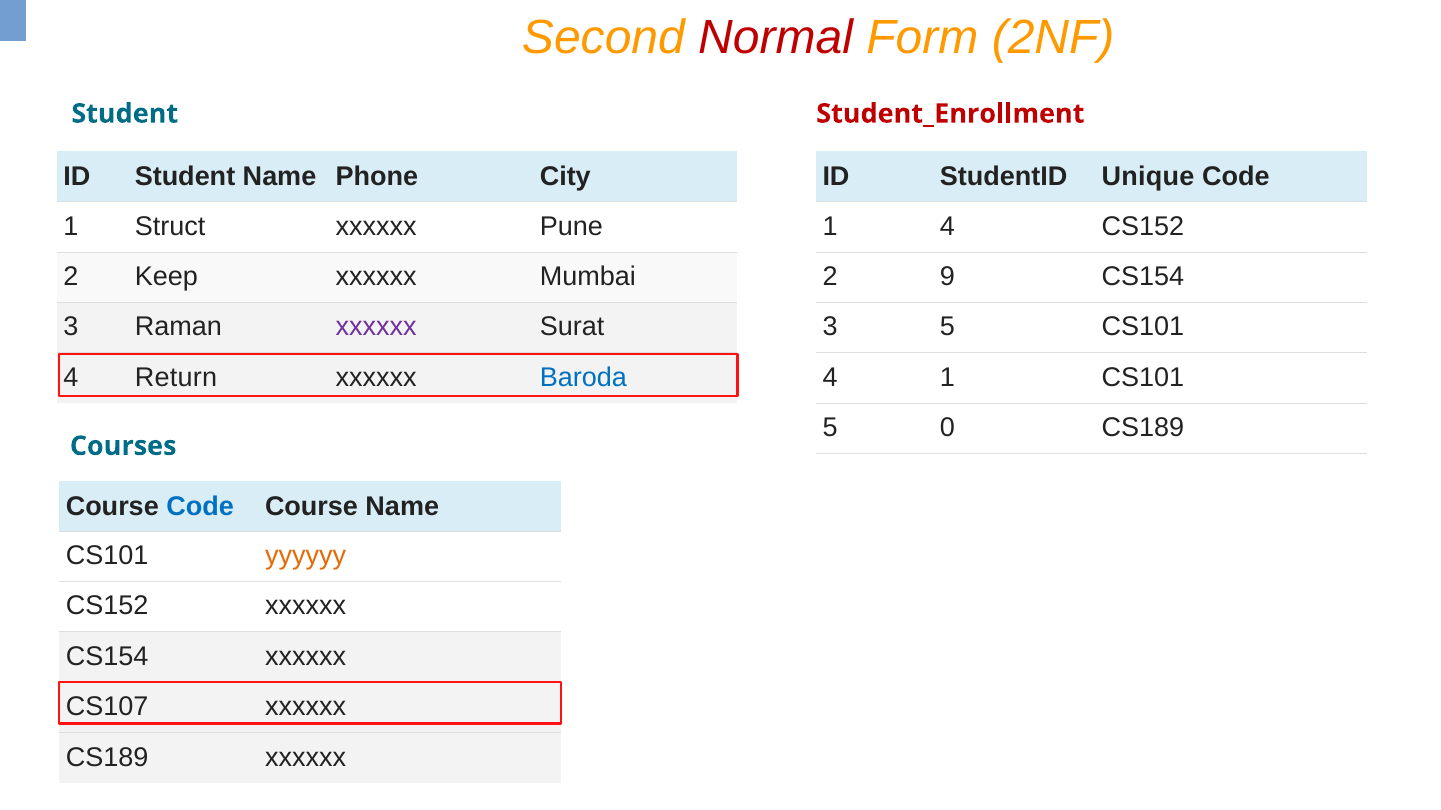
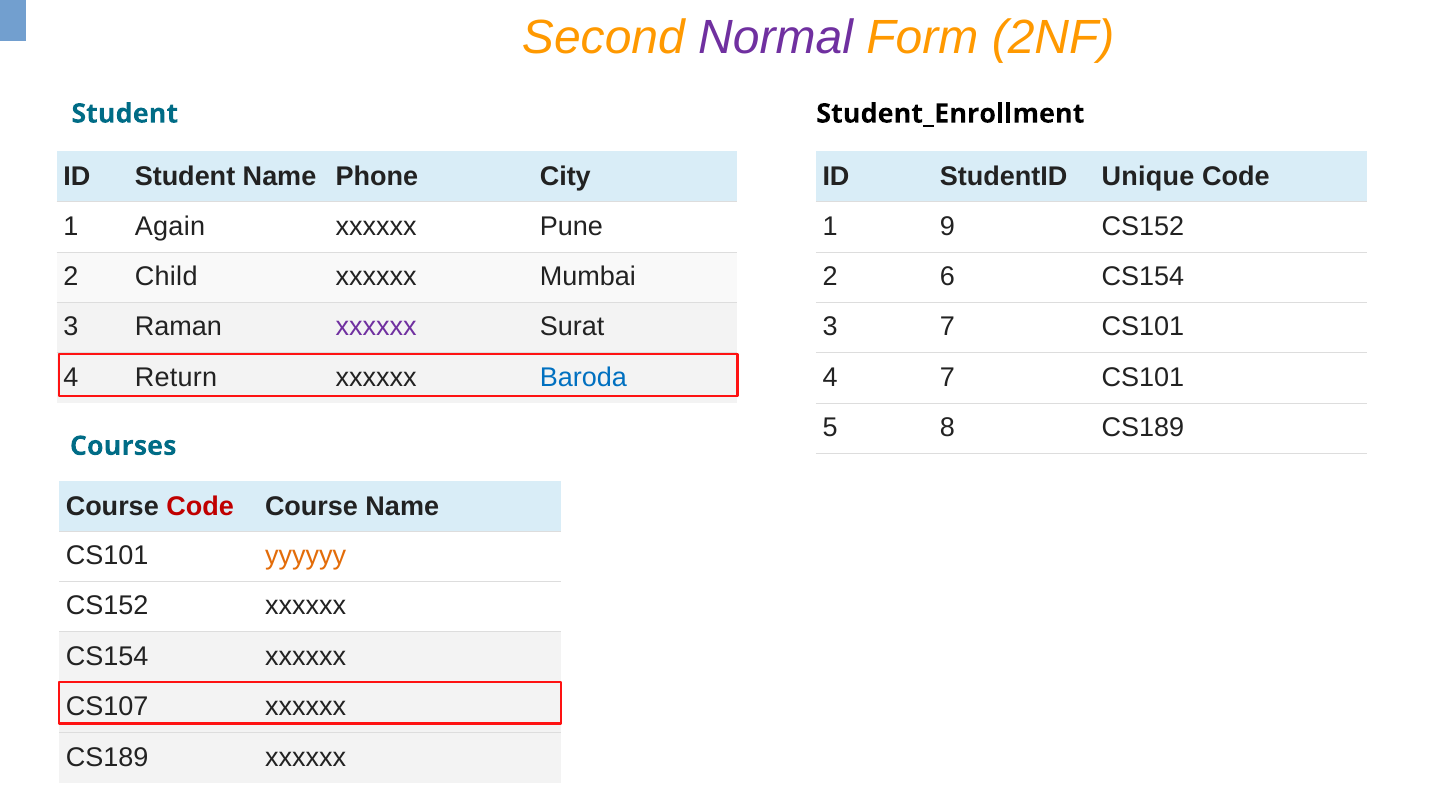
Normal colour: red -> purple (776, 38)
Student_Enrollment colour: red -> black (950, 114)
Struct: Struct -> Again (170, 226)
1 4: 4 -> 9 (947, 226)
Keep: Keep -> Child (166, 277)
9: 9 -> 6 (947, 277)
3 5: 5 -> 7 (947, 327)
4 1: 1 -> 7 (947, 378)
0: 0 -> 8 (947, 428)
Code colour: blue -> red (200, 507)
